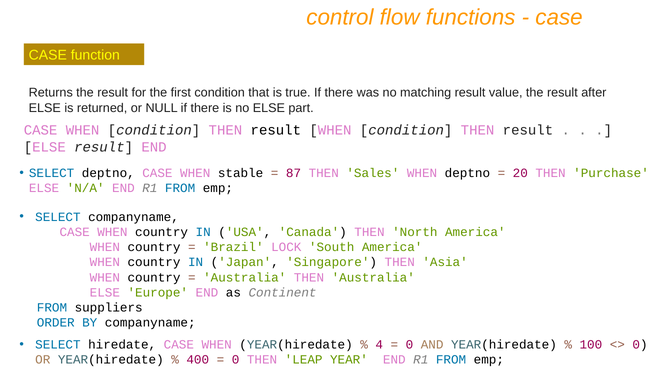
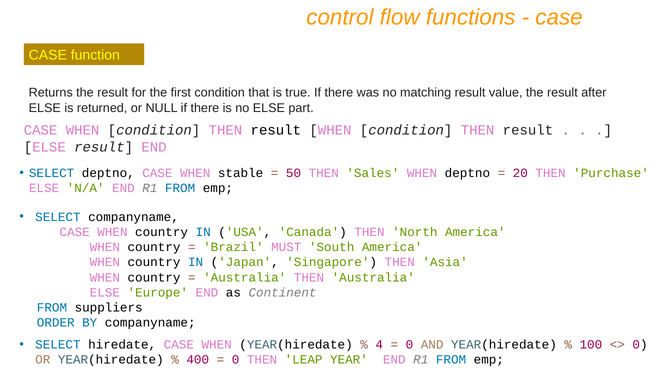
87: 87 -> 50 (294, 173)
LOCK: LOCK -> MUST (286, 247)
